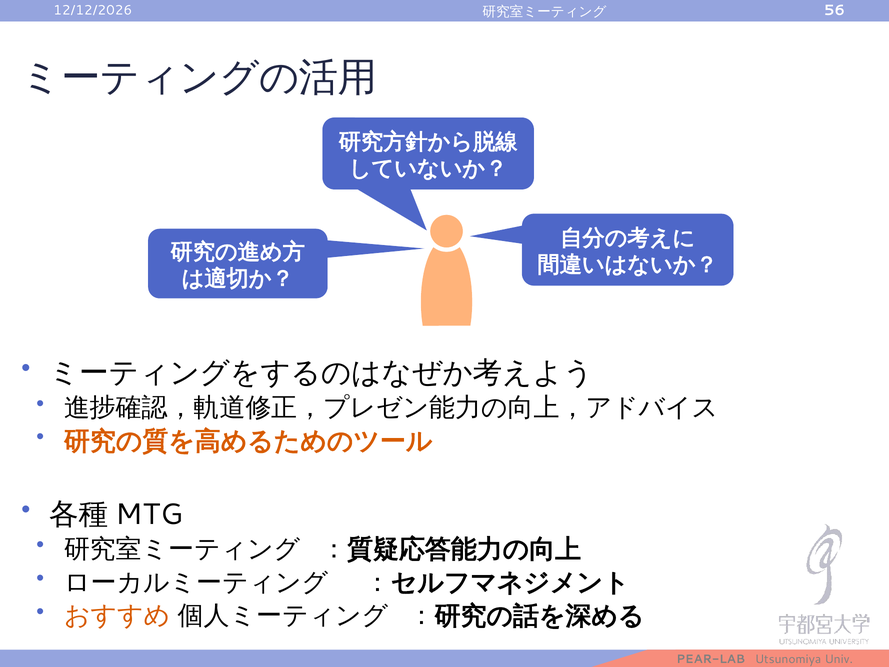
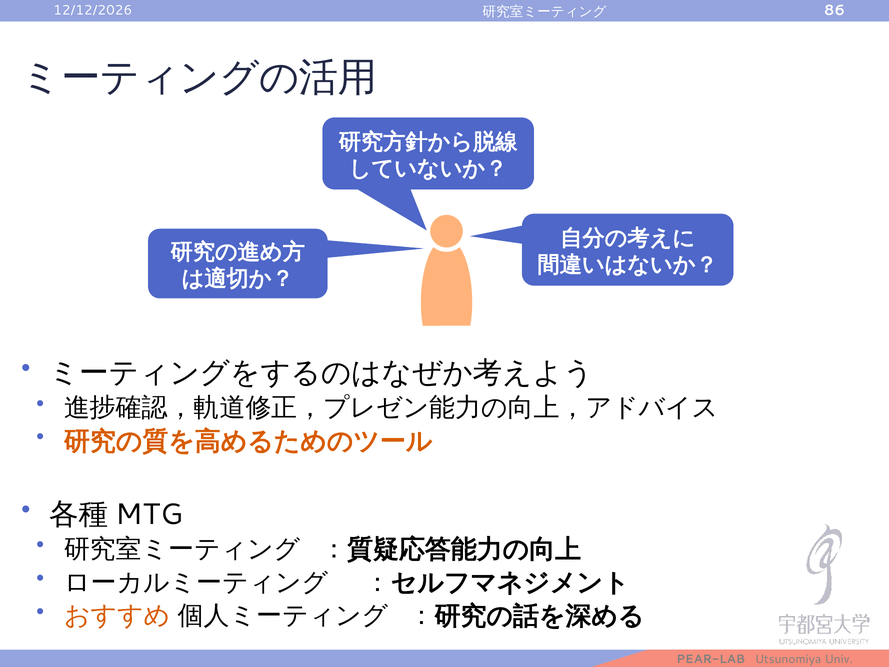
56: 56 -> 86 (834, 10)
